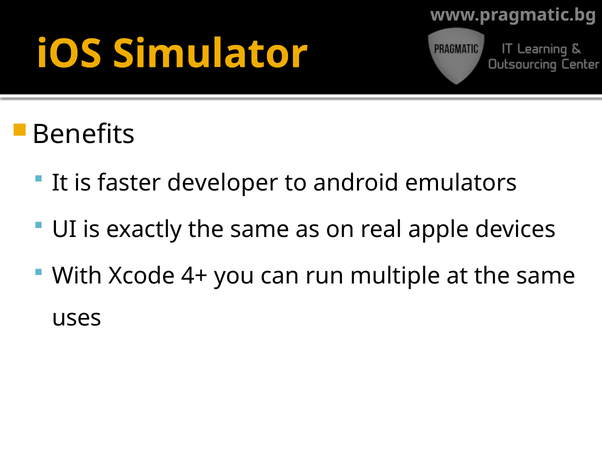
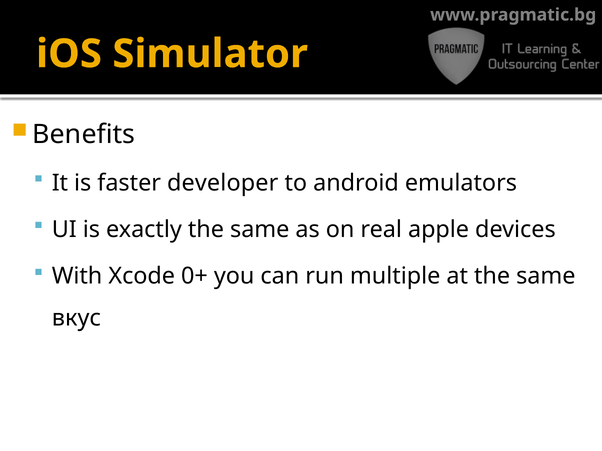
4+: 4+ -> 0+ (194, 277)
uses: uses -> вкус (76, 319)
